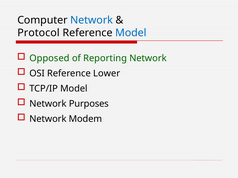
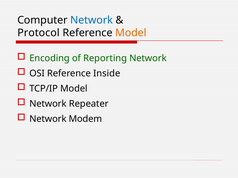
Model colour: blue -> orange (131, 33)
Opposed: Opposed -> Encoding (50, 58)
Lower: Lower -> Inside (107, 74)
Purposes: Purposes -> Repeater (89, 104)
